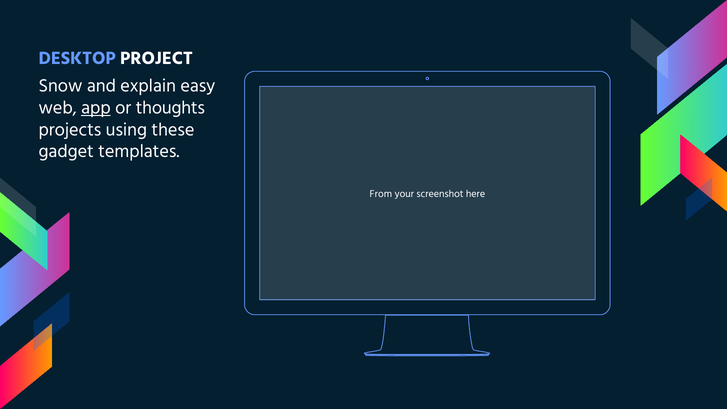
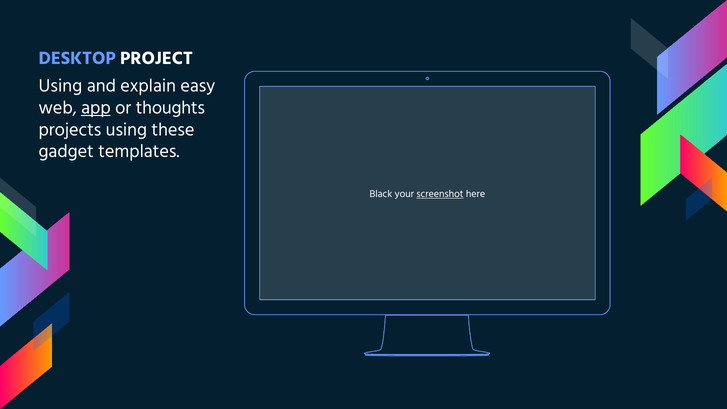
Snow: Snow -> Using (60, 86)
From: From -> Black (381, 194)
screenshot underline: none -> present (440, 194)
